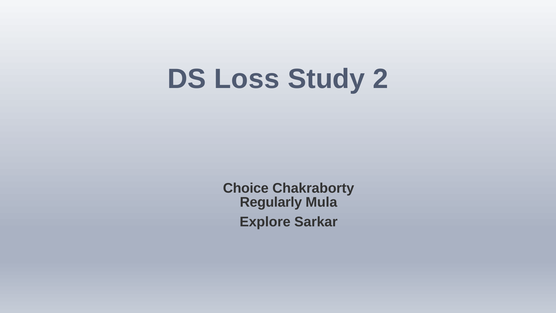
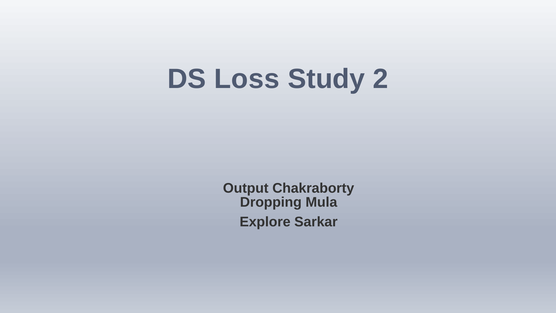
Choice: Choice -> Output (246, 188)
Regularly: Regularly -> Dropping (271, 202)
